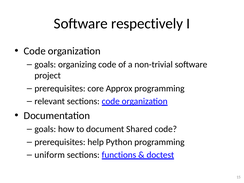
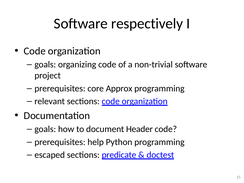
Shared: Shared -> Header (139, 129)
uniform: uniform -> escaped (50, 155)
functions: functions -> predicate (119, 155)
